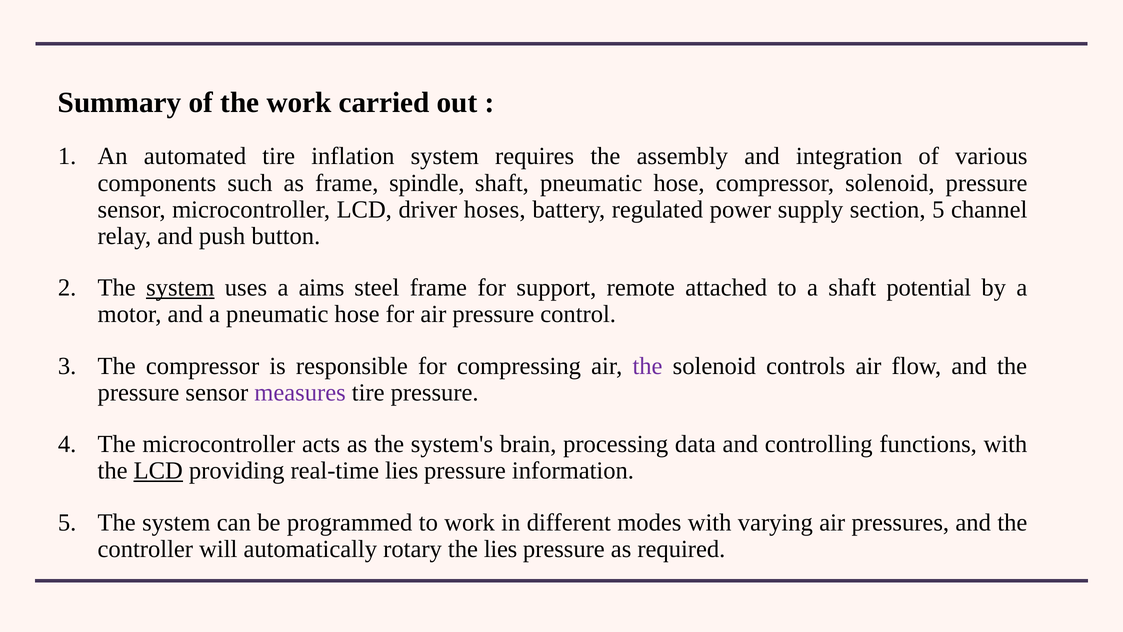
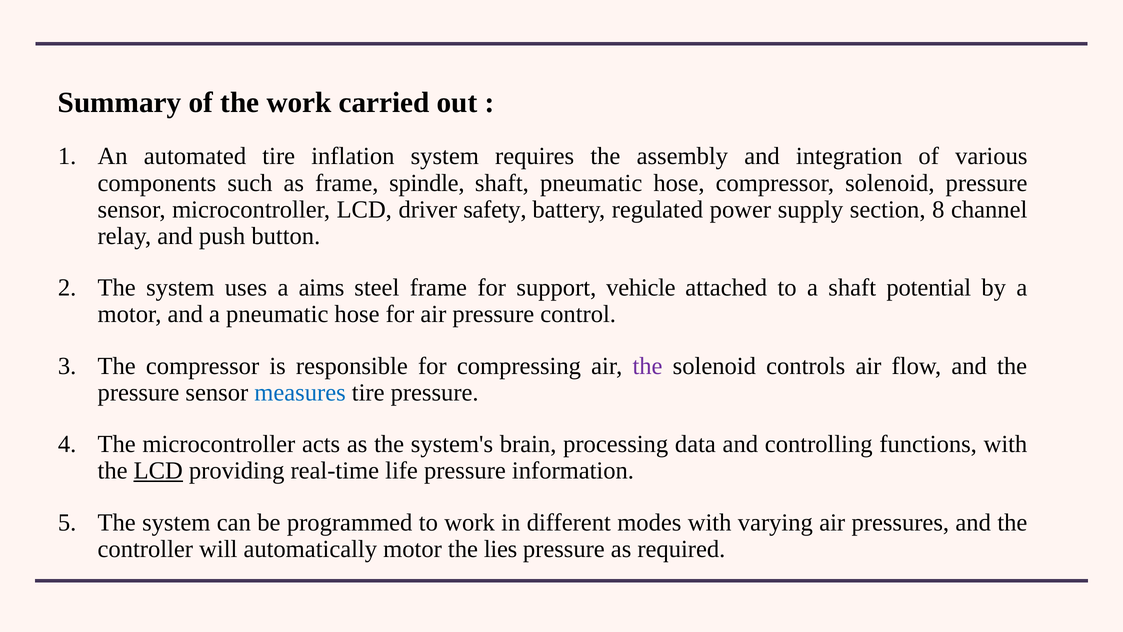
hoses: hoses -> safety (495, 209)
section 5: 5 -> 8 (938, 209)
system underline: present -> none (180, 288)
remote: remote -> vehicle (641, 288)
measures colour: purple -> blue (300, 392)
real-time lies: lies -> life (402, 470)
automatically rotary: rotary -> motor (413, 549)
